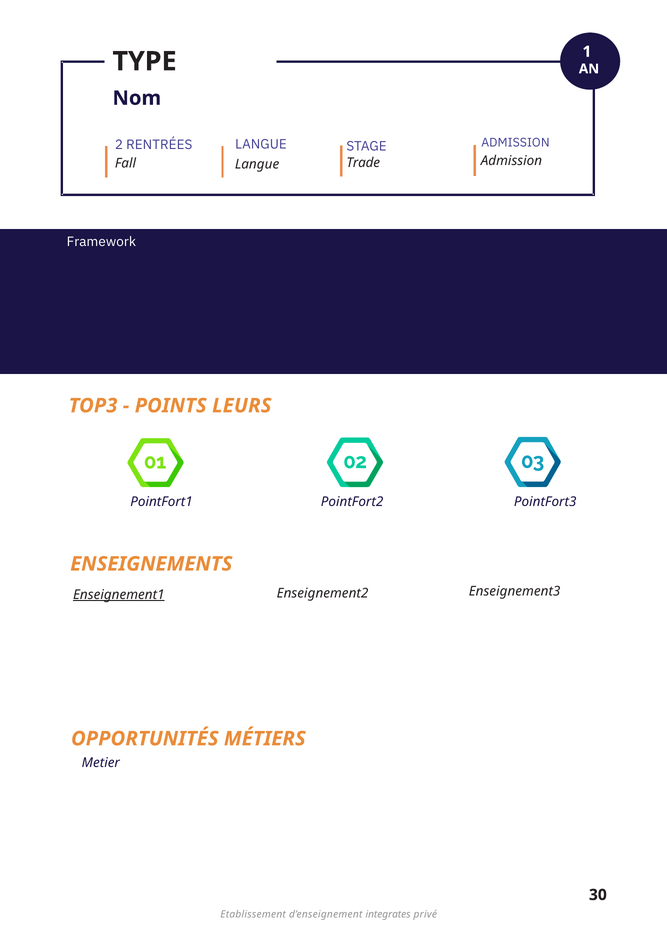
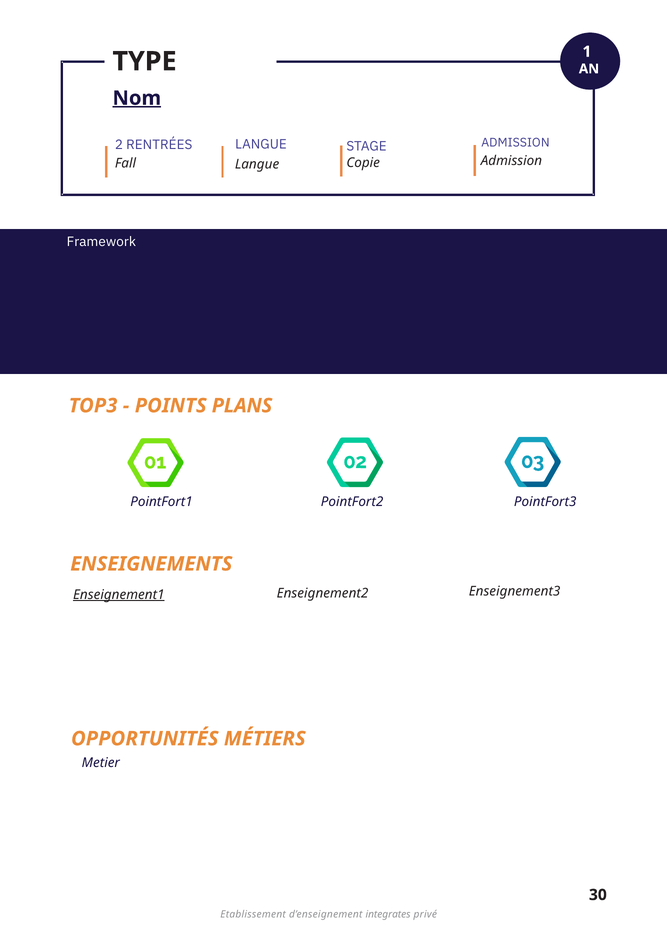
Nom underline: none -> present (137, 98)
Trade: Trade -> Copie (363, 163)
LEURS: LEURS -> PLANS (242, 405)
